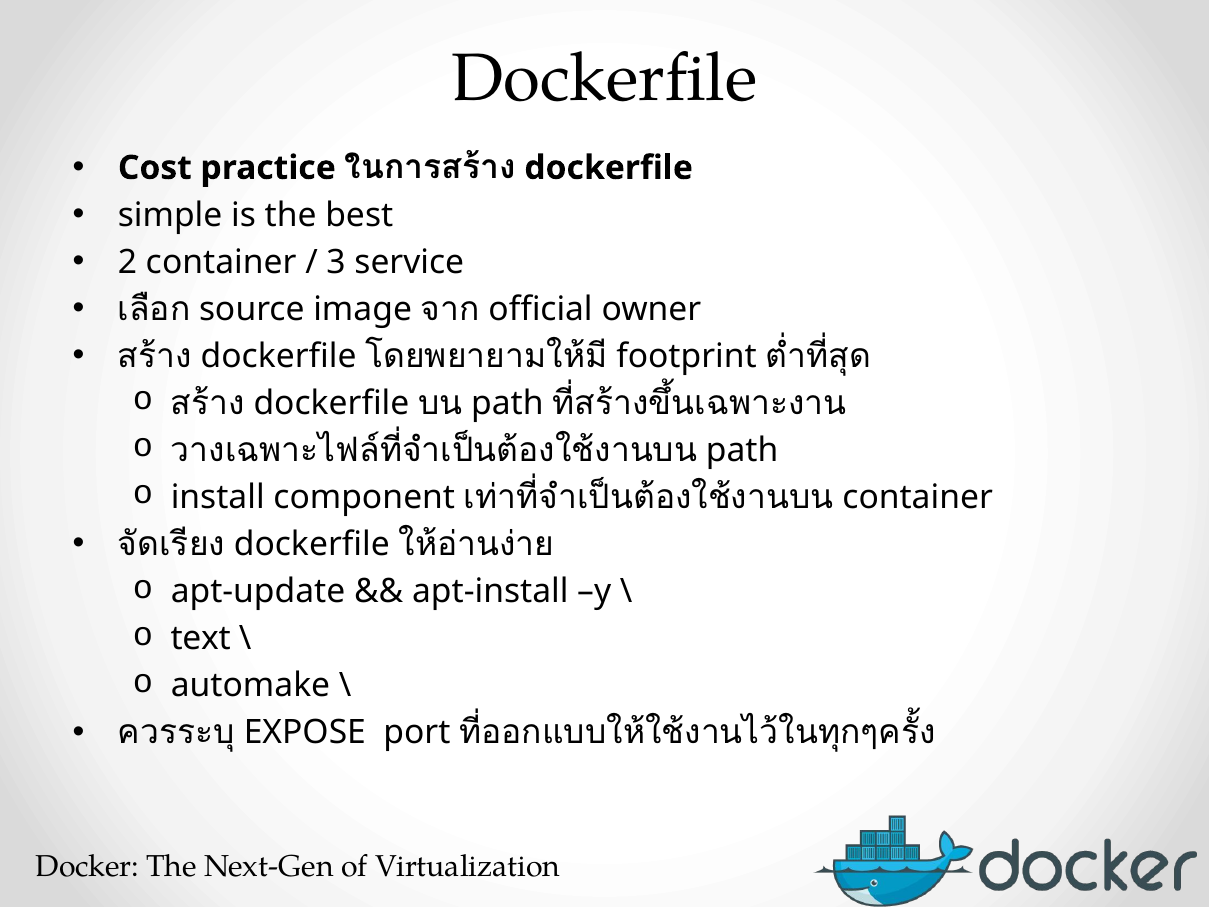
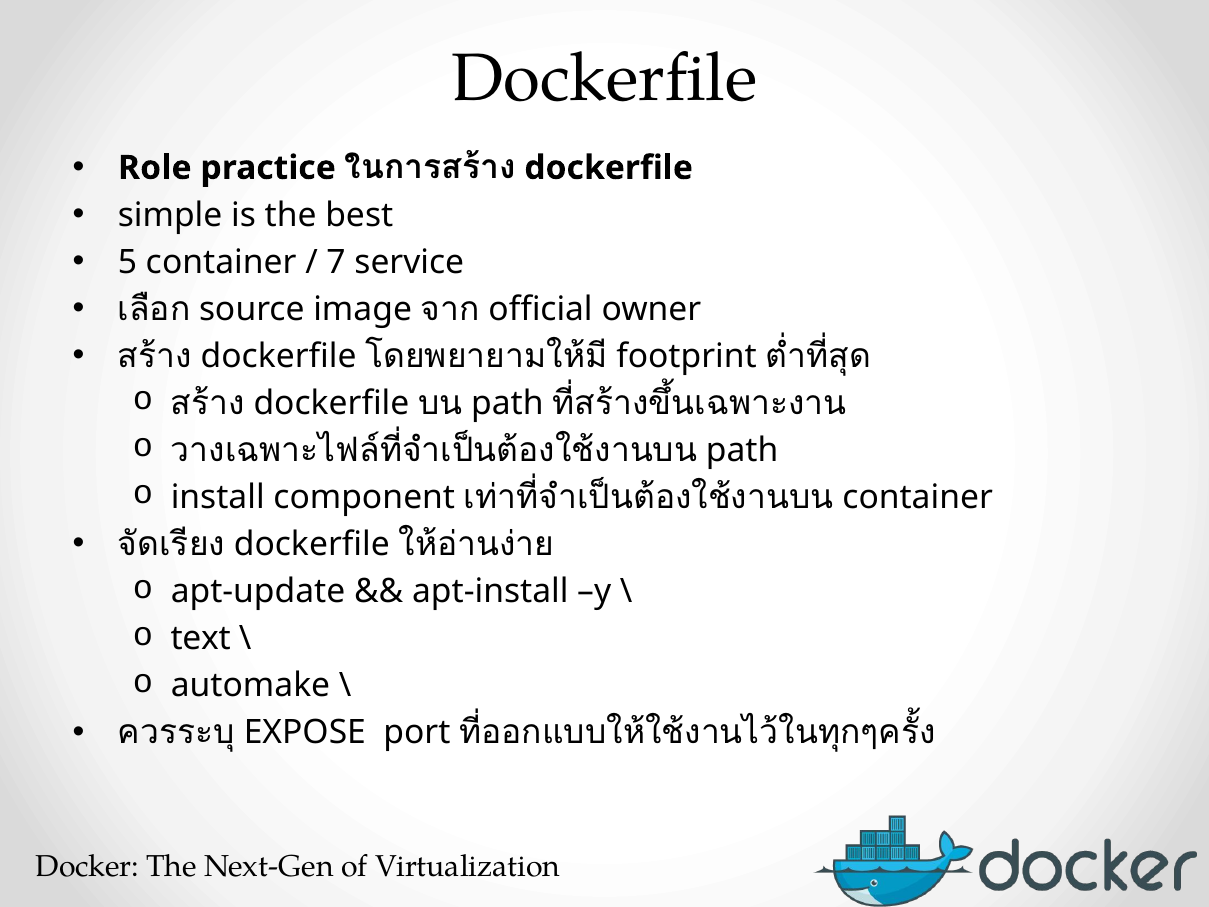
Cost: Cost -> Role (155, 168)
2: 2 -> 5 (128, 262)
3: 3 -> 7 (336, 262)
